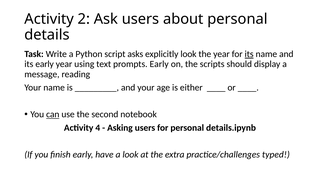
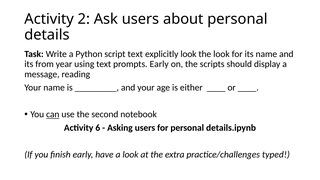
script asks: asks -> text (135, 54)
the year: year -> look (221, 54)
its underline: present -> none (249, 54)
its early: early -> from (45, 64)
4: 4 -> 6 (98, 128)
